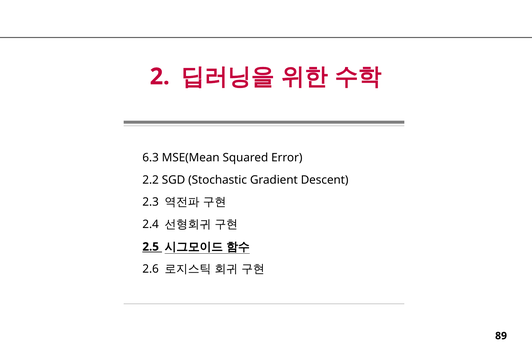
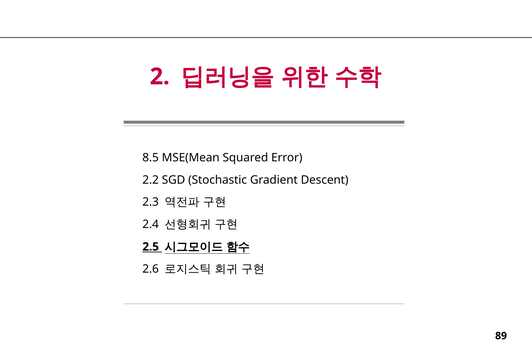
6.3: 6.3 -> 8.5 (151, 157)
